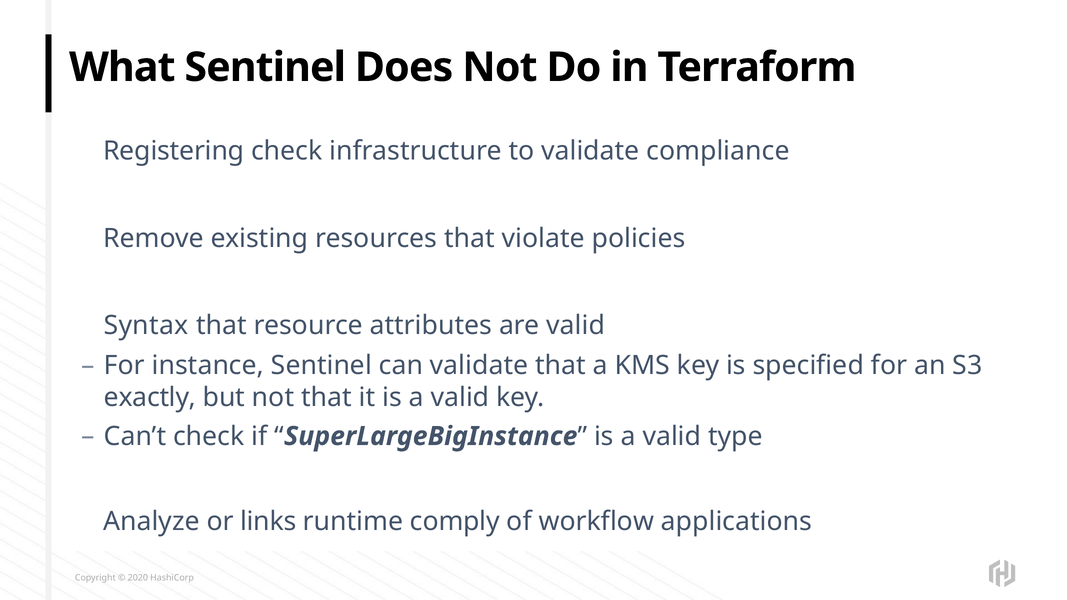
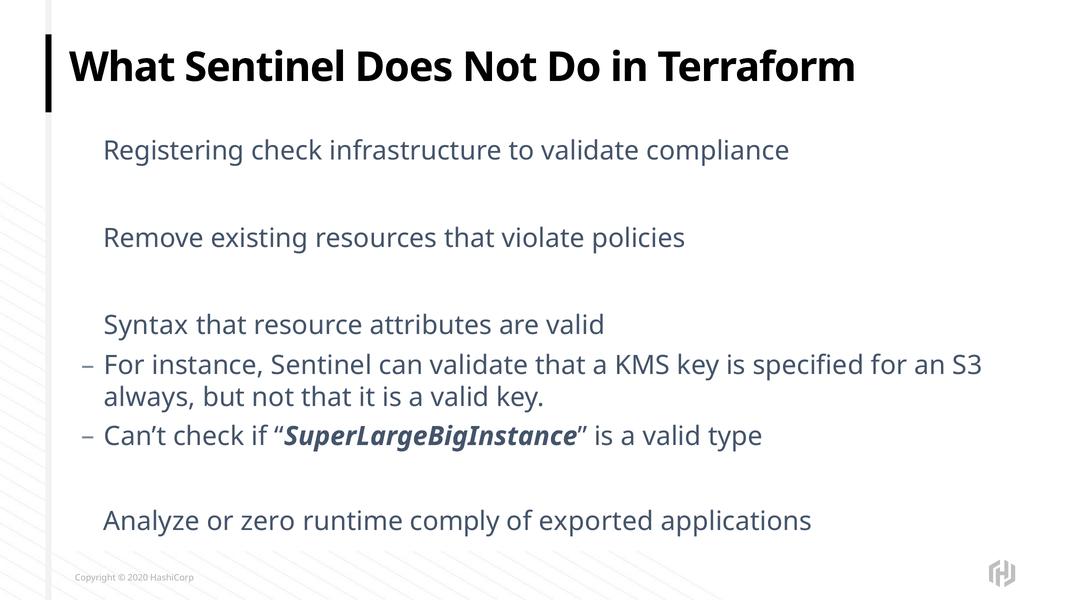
exactly: exactly -> always (150, 398)
links: links -> zero (268, 522)
workflow: workflow -> exported (596, 522)
